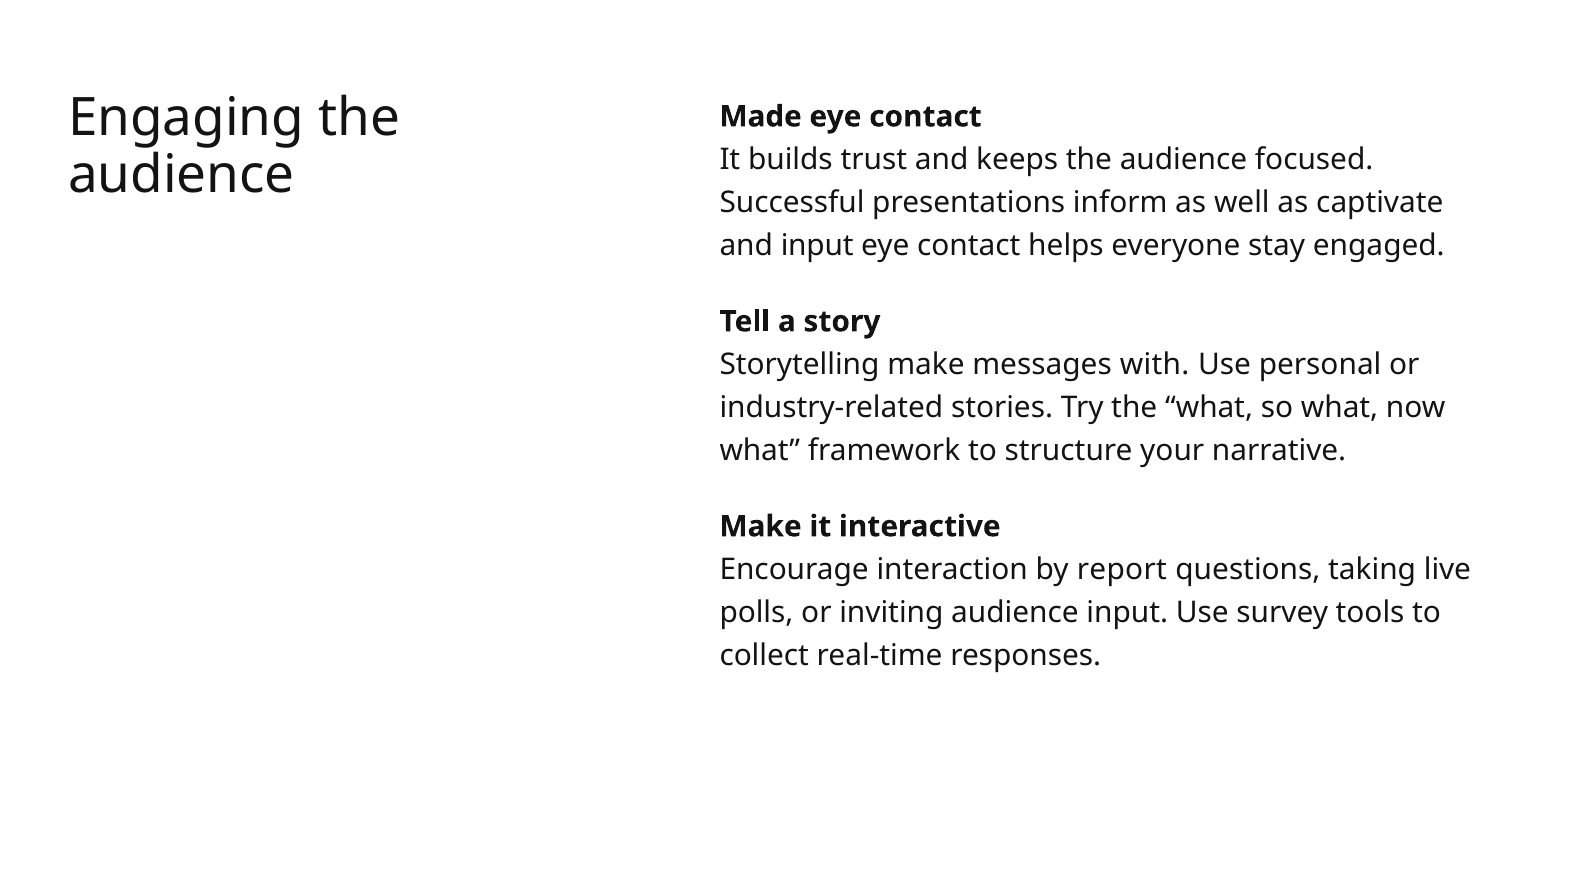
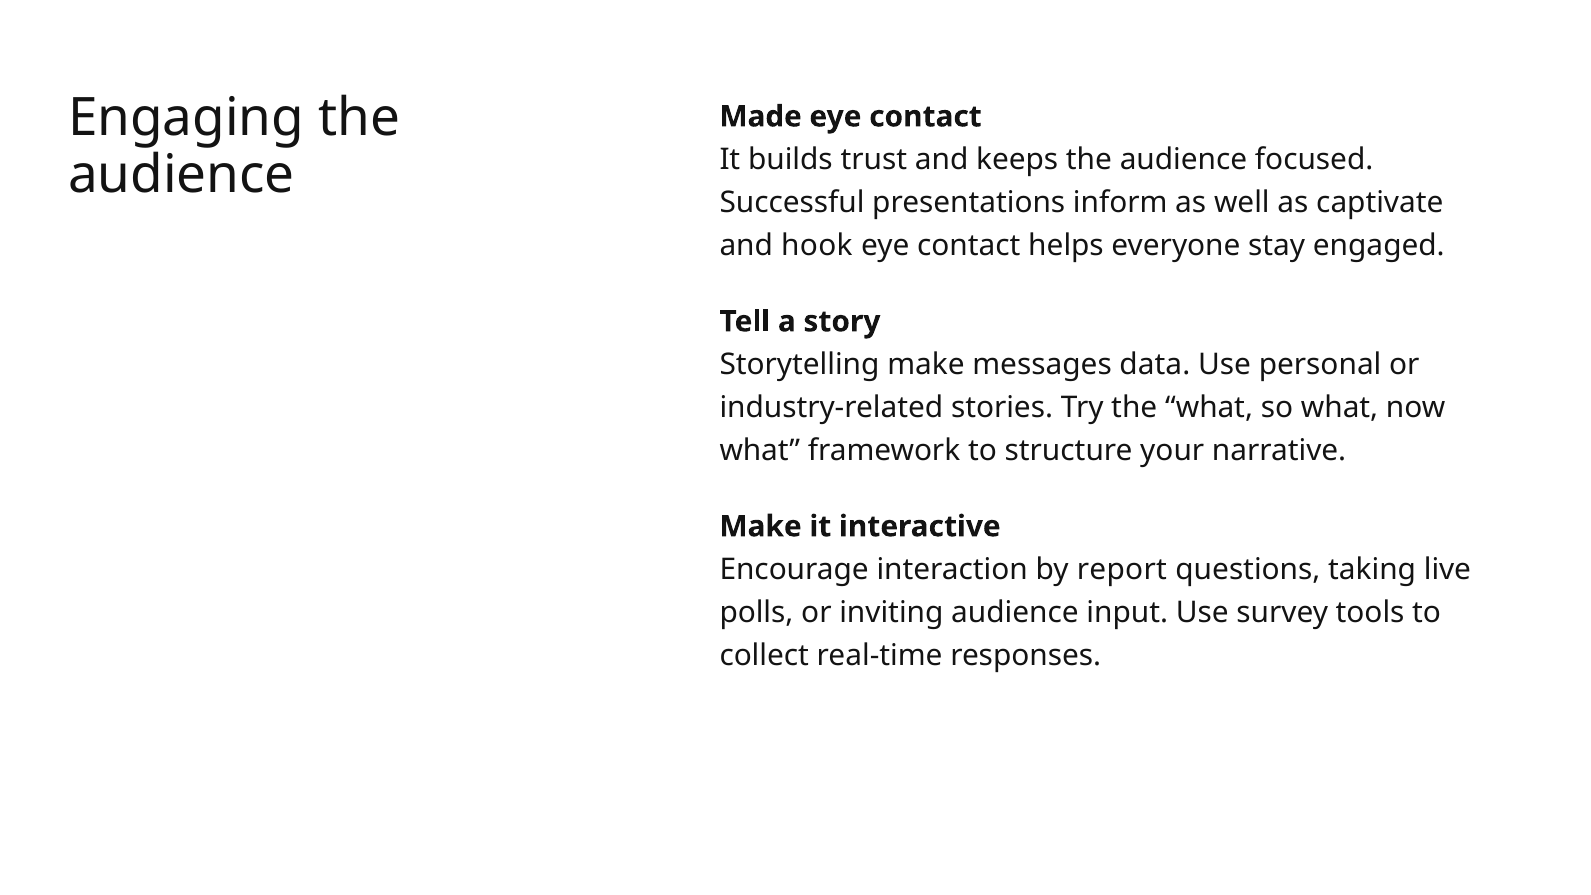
and input: input -> hook (817, 245)
with: with -> data (1155, 364)
